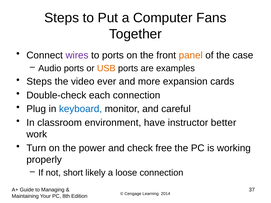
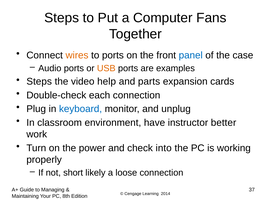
wires colour: purple -> orange (77, 55)
panel colour: orange -> blue (191, 55)
ever: ever -> help (107, 82)
more: more -> parts (149, 82)
careful: careful -> unplug (176, 109)
free: free -> into (164, 148)
